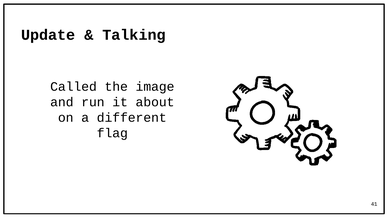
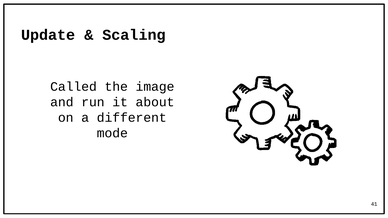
Talking: Talking -> Scaling (134, 35)
flag: flag -> mode (112, 133)
